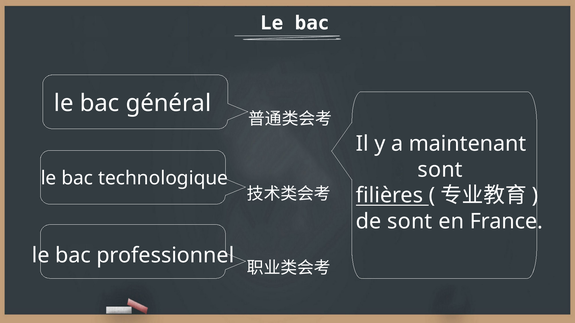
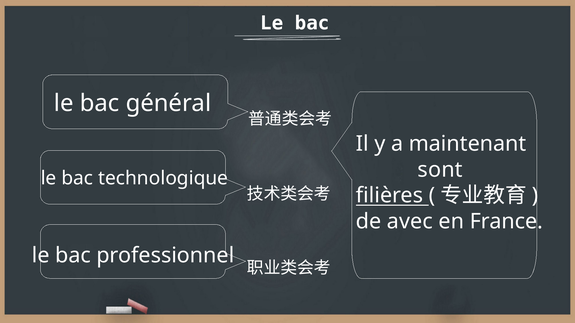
de sont: sont -> avec (410, 222)
